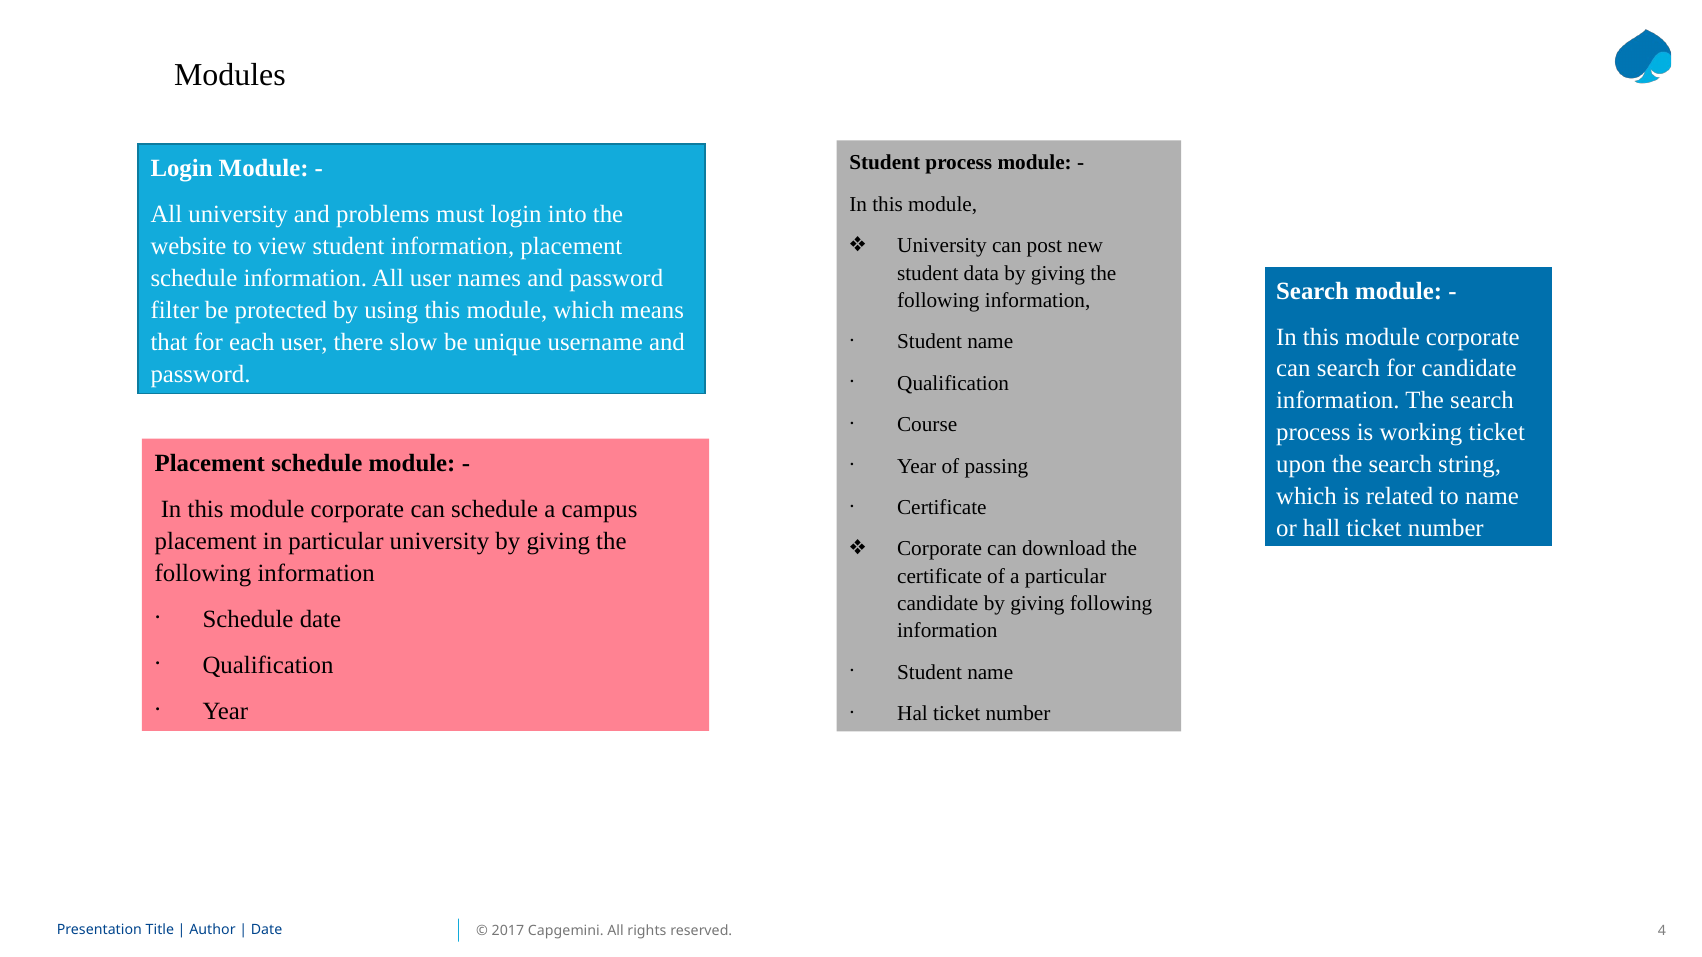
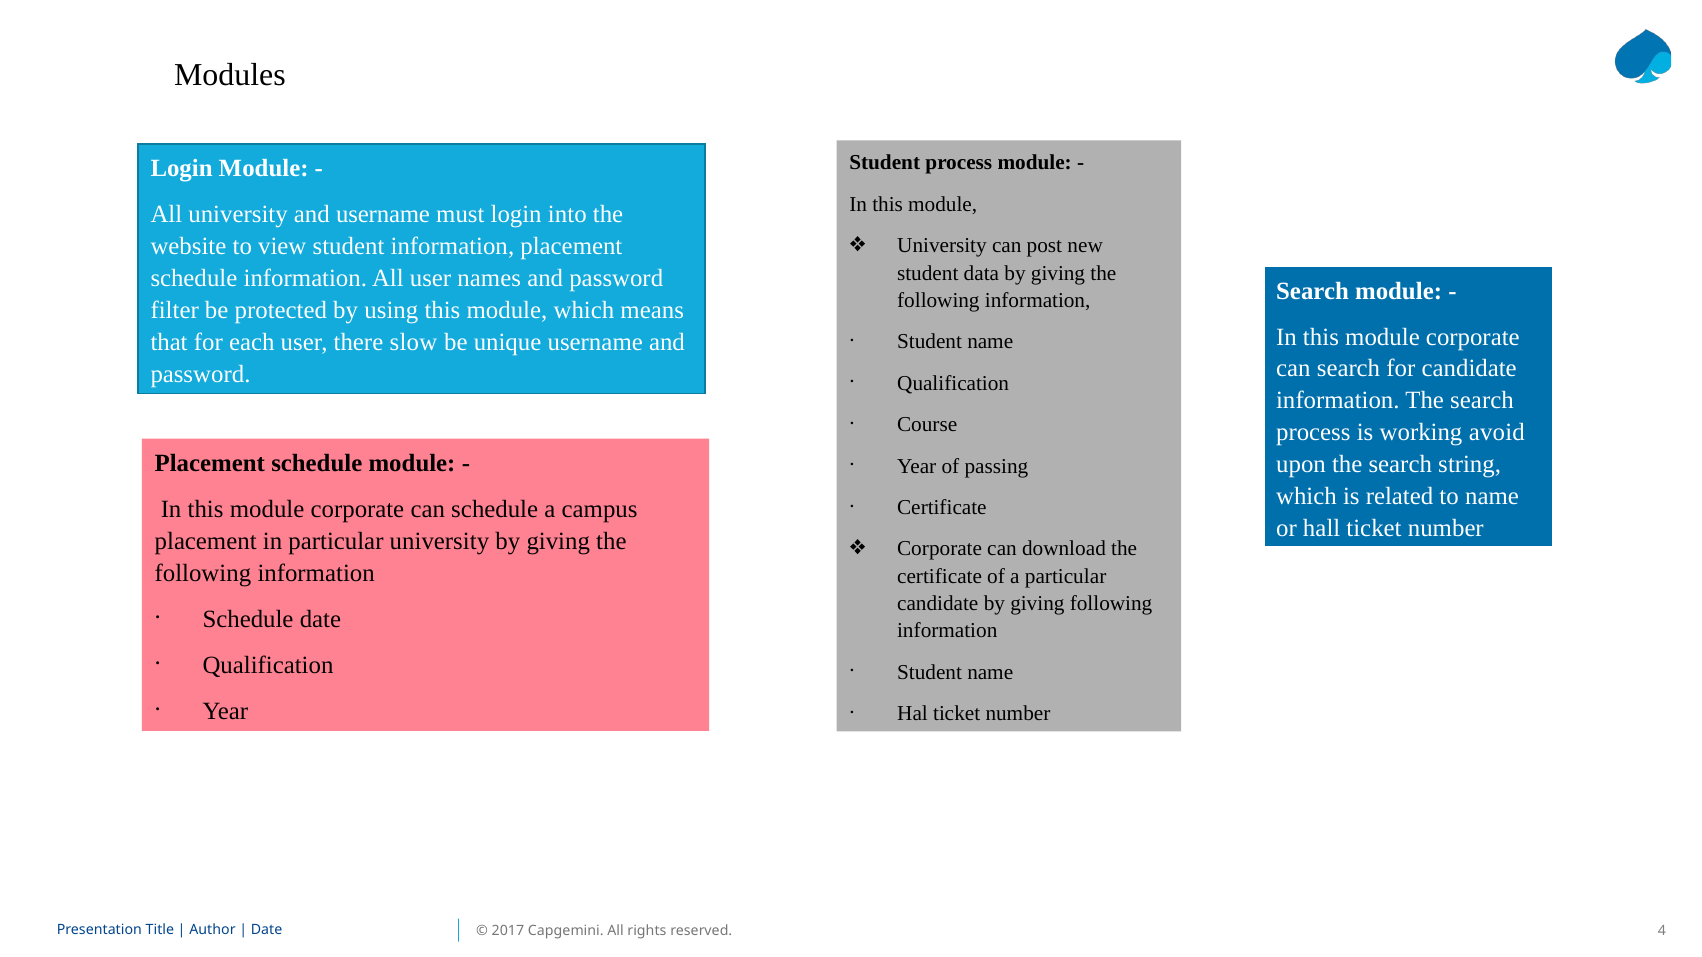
and problems: problems -> username (383, 215)
working ticket: ticket -> avoid (1497, 433)
